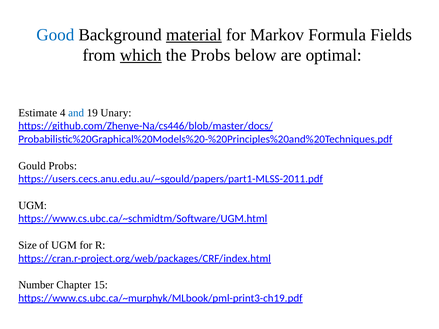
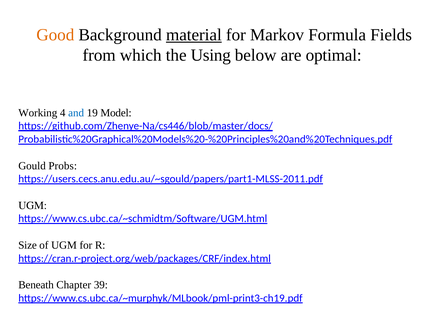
Good colour: blue -> orange (55, 35)
which underline: present -> none (141, 55)
the Probs: Probs -> Using (211, 55)
Estimate: Estimate -> Working (38, 113)
Unary: Unary -> Model (116, 113)
Number: Number -> Beneath (36, 285)
15: 15 -> 39 (101, 285)
